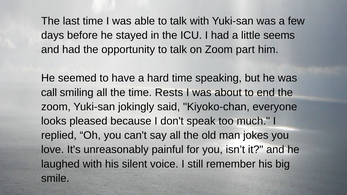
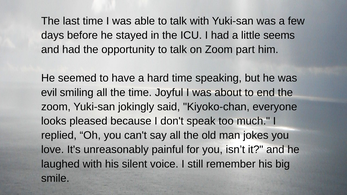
call: call -> evil (49, 93)
Rests: Rests -> Joyful (169, 93)
